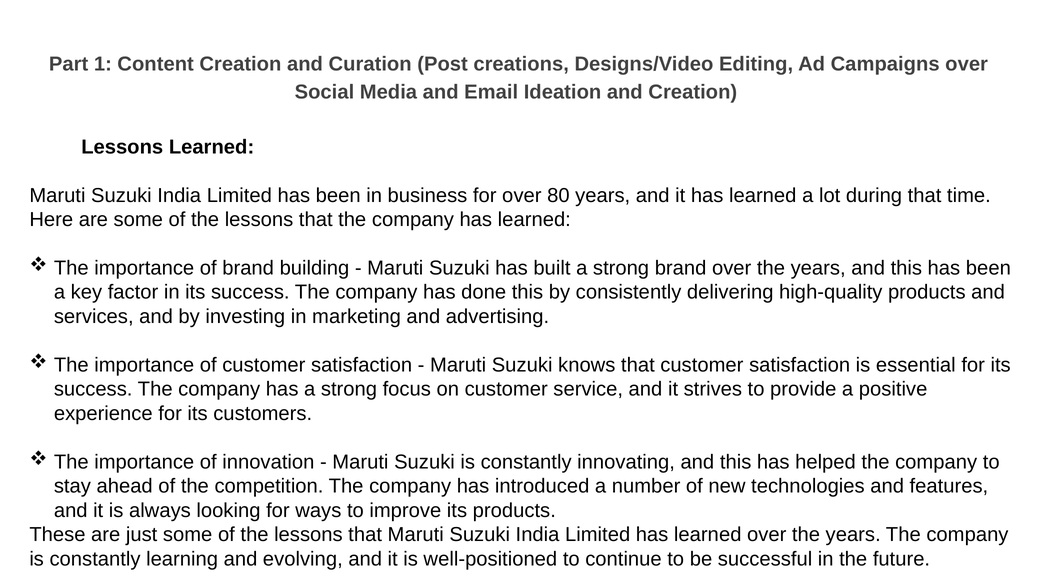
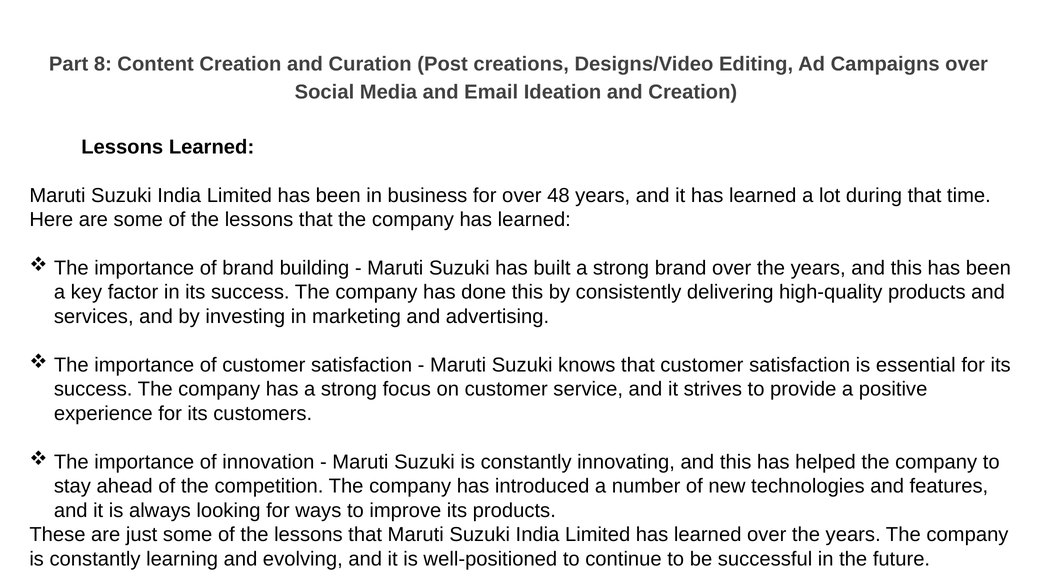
1: 1 -> 8 (103, 64)
80: 80 -> 48 (558, 195)
